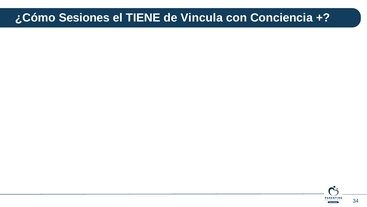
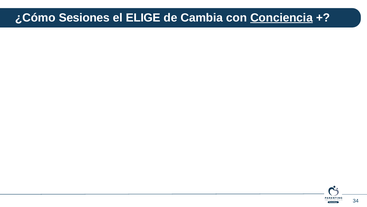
TIENE: TIENE -> ELIGE (143, 18)
Vincula: Vincula -> Cambia (202, 18)
Conciencia underline: none -> present (282, 18)
